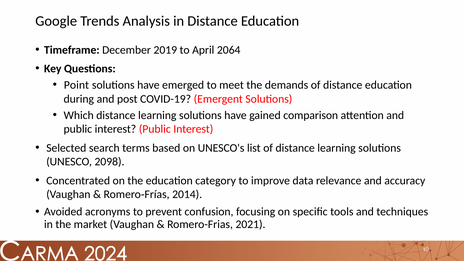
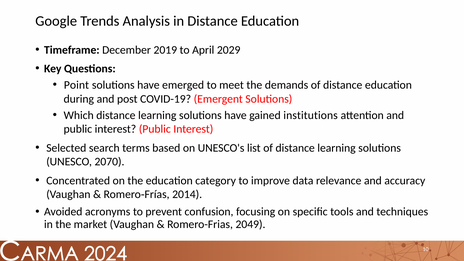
2064: 2064 -> 2029 (229, 50)
comparison: comparison -> institutions (311, 115)
2098: 2098 -> 2070 (110, 162)
2021: 2021 -> 2049 (250, 224)
